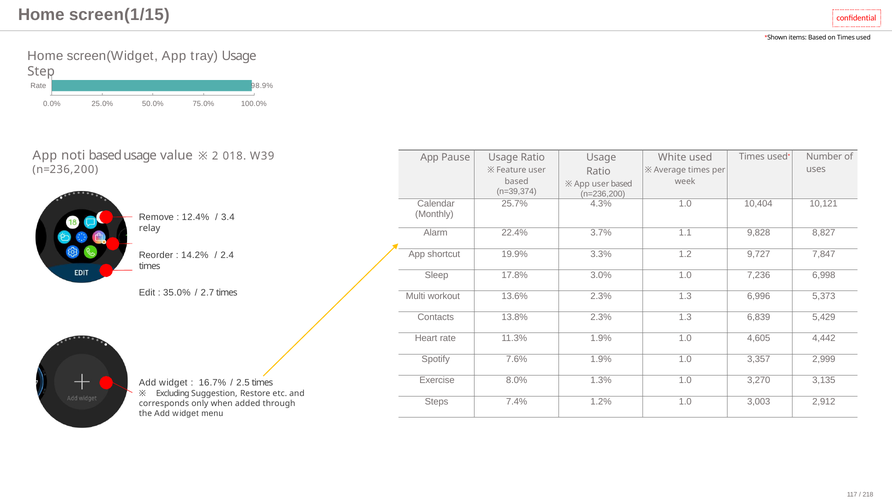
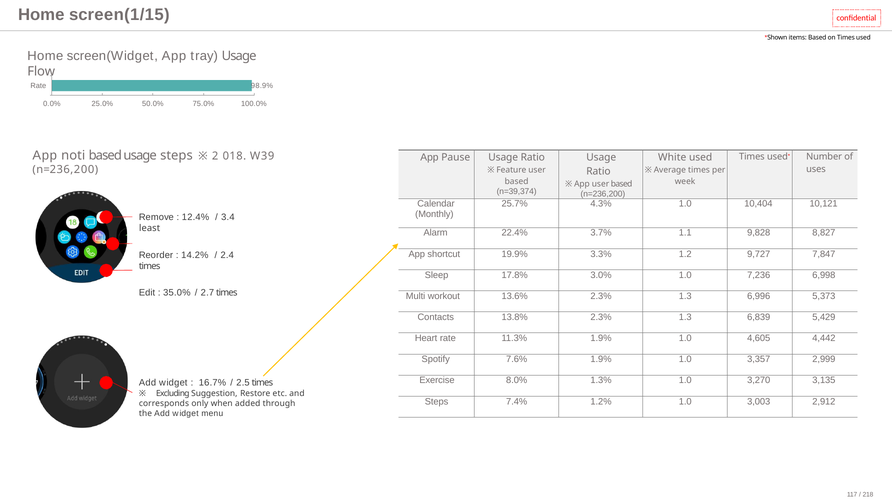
Step: Step -> Flow (41, 72)
usage value: value -> steps (176, 155)
relay: relay -> least (150, 228)
